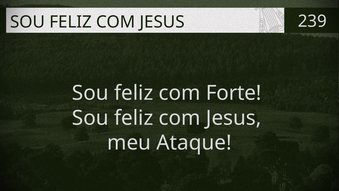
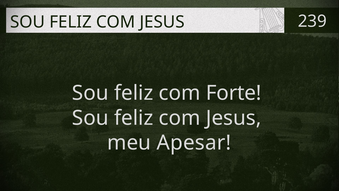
Ataque: Ataque -> Apesar (194, 143)
